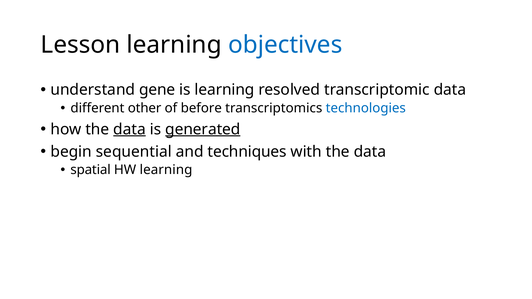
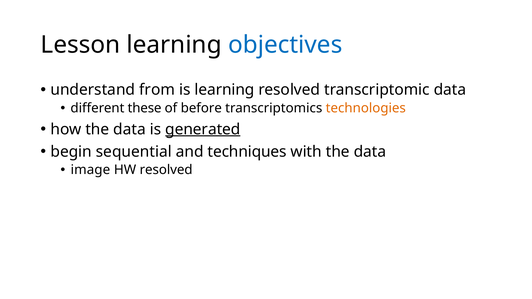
gene: gene -> from (157, 90)
other: other -> these (145, 108)
technologies colour: blue -> orange (366, 108)
data underline: present -> none (130, 129)
spatial: spatial -> image (90, 170)
HW learning: learning -> resolved (166, 170)
